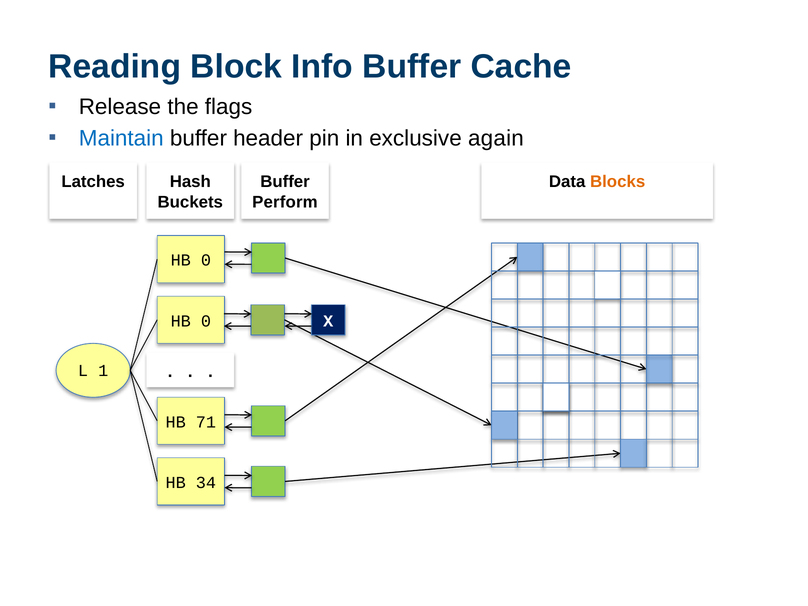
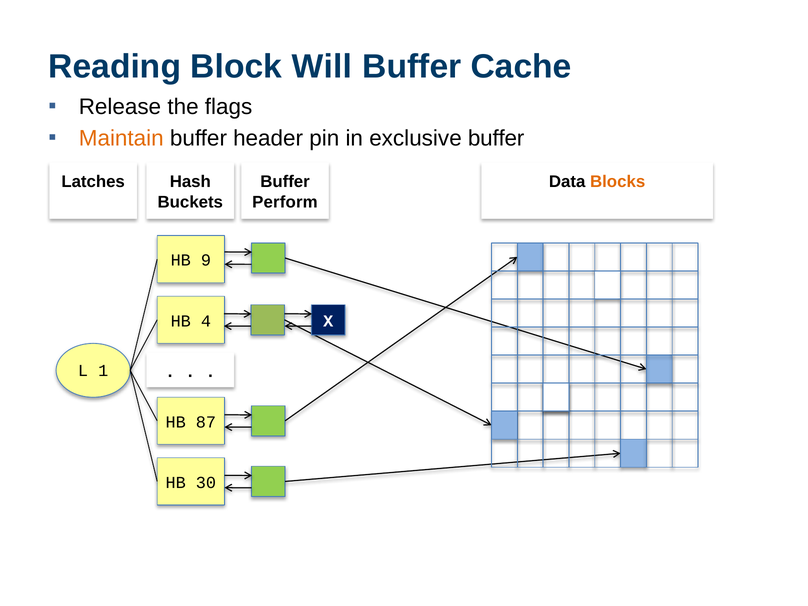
Info: Info -> Will (322, 66)
Maintain colour: blue -> orange (121, 138)
exclusive again: again -> buffer (496, 138)
0: 0 -> 9 (206, 260)
0: 0 -> 4 (206, 321)
71: 71 -> 87 (206, 422)
34: 34 -> 30 (206, 483)
